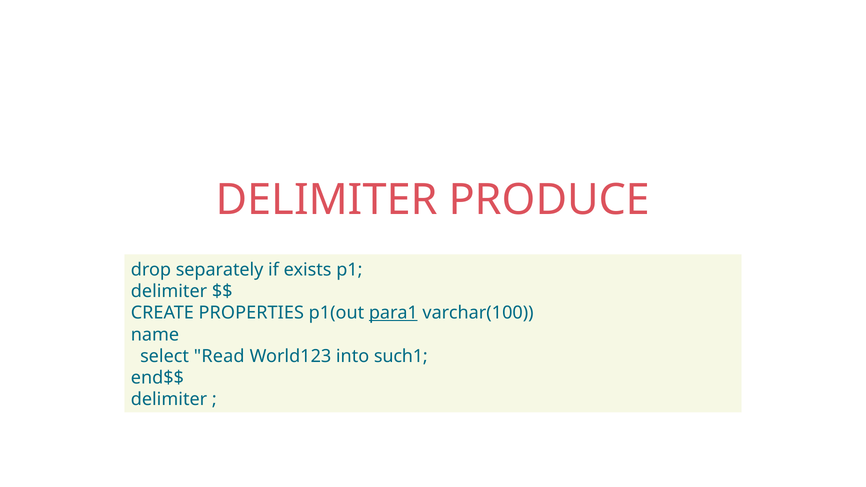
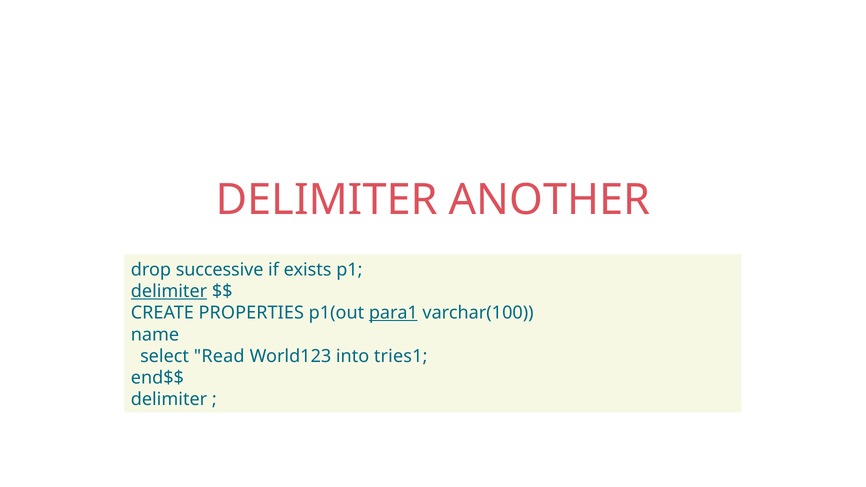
PRODUCE: PRODUCE -> ANOTHER (549, 200)
separately: separately -> successive (220, 270)
delimiter underline: none -> present (169, 291)
such1: such1 -> tries1 (401, 356)
